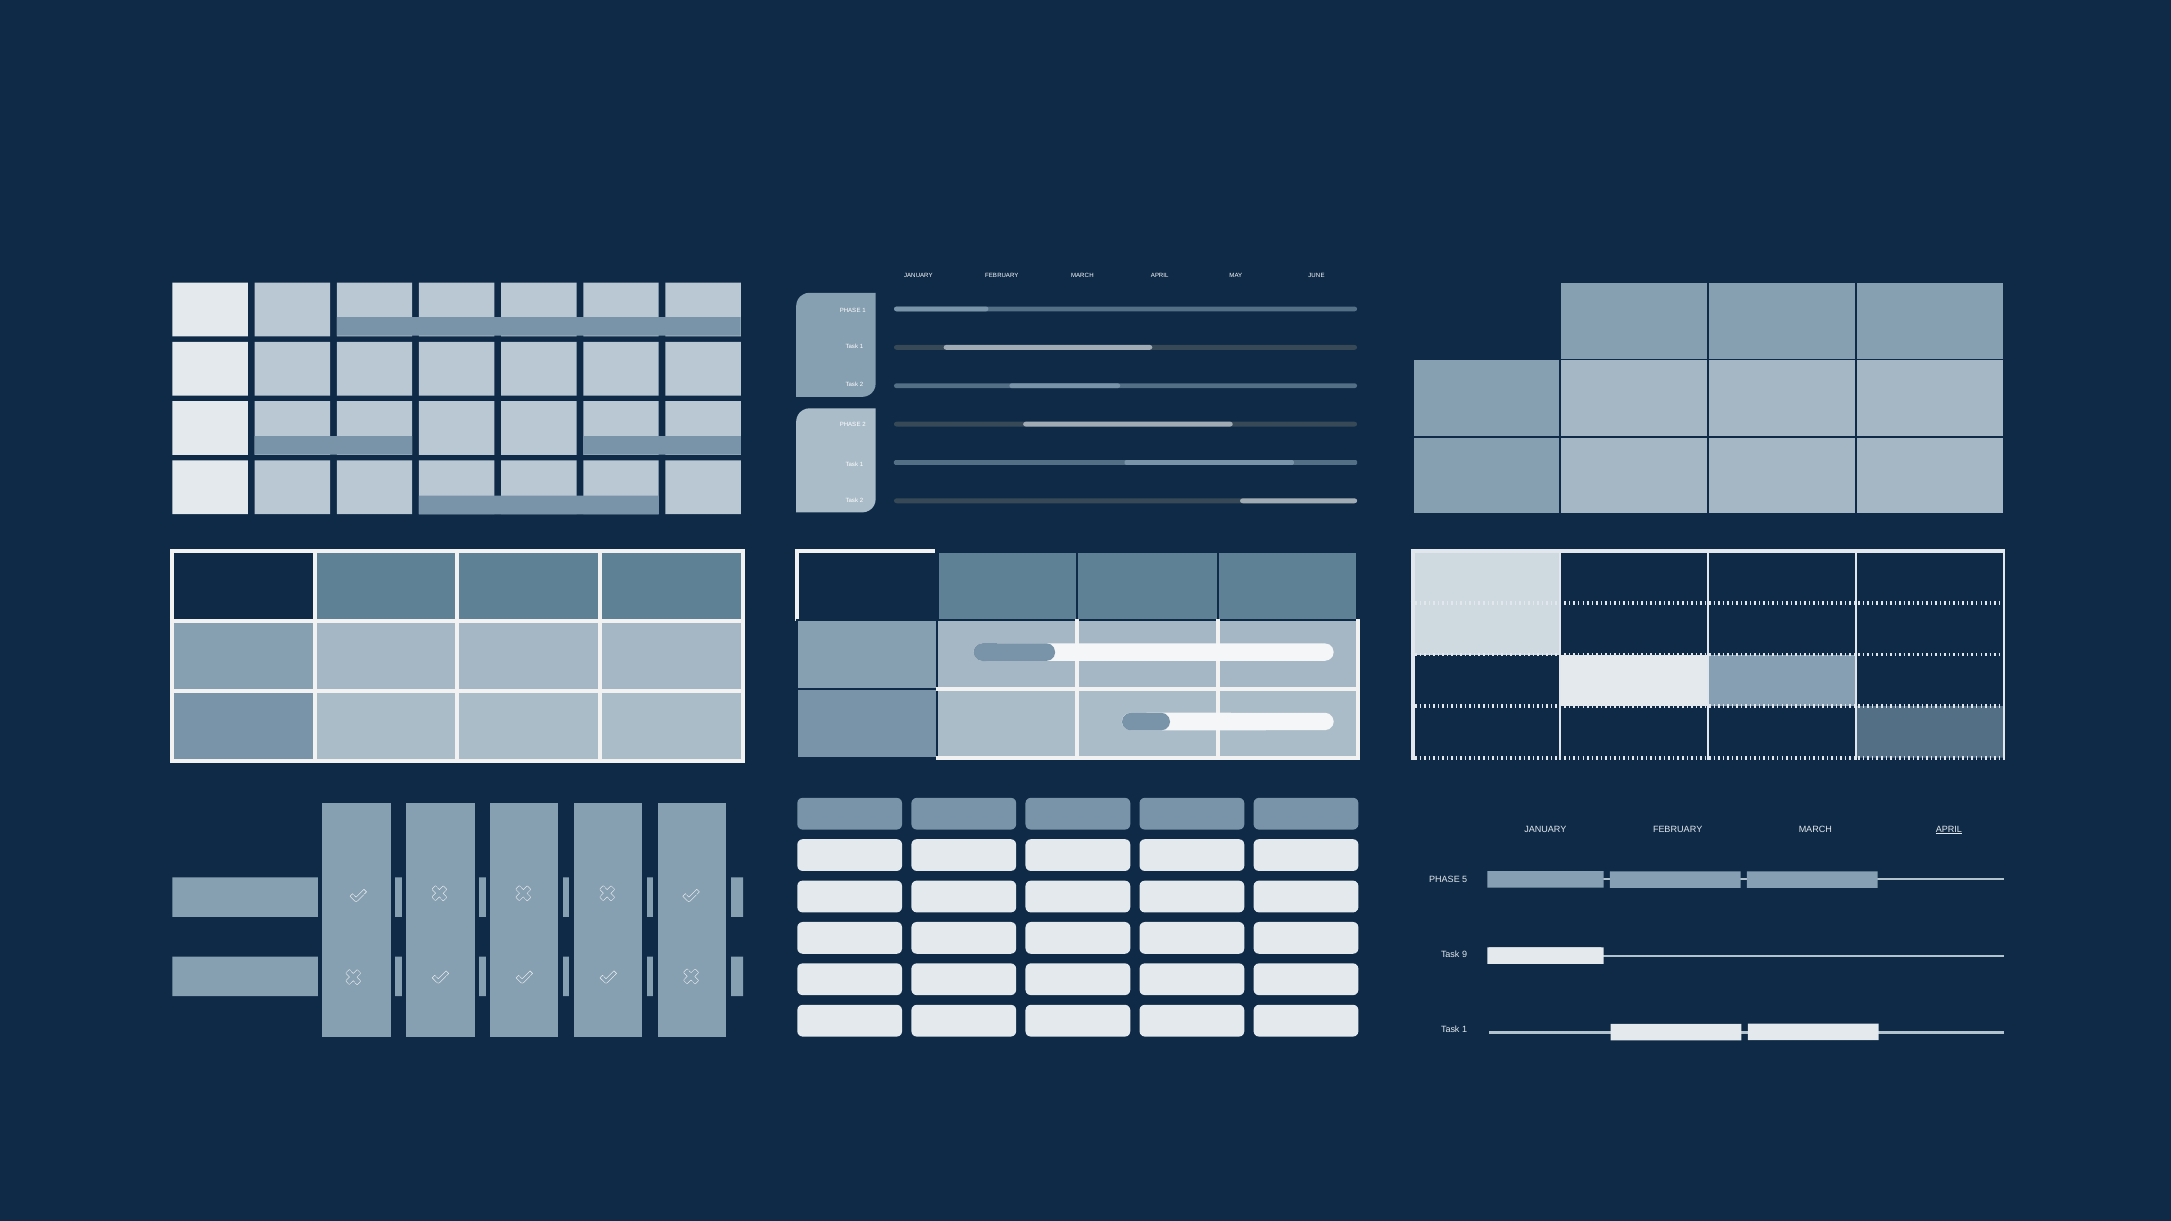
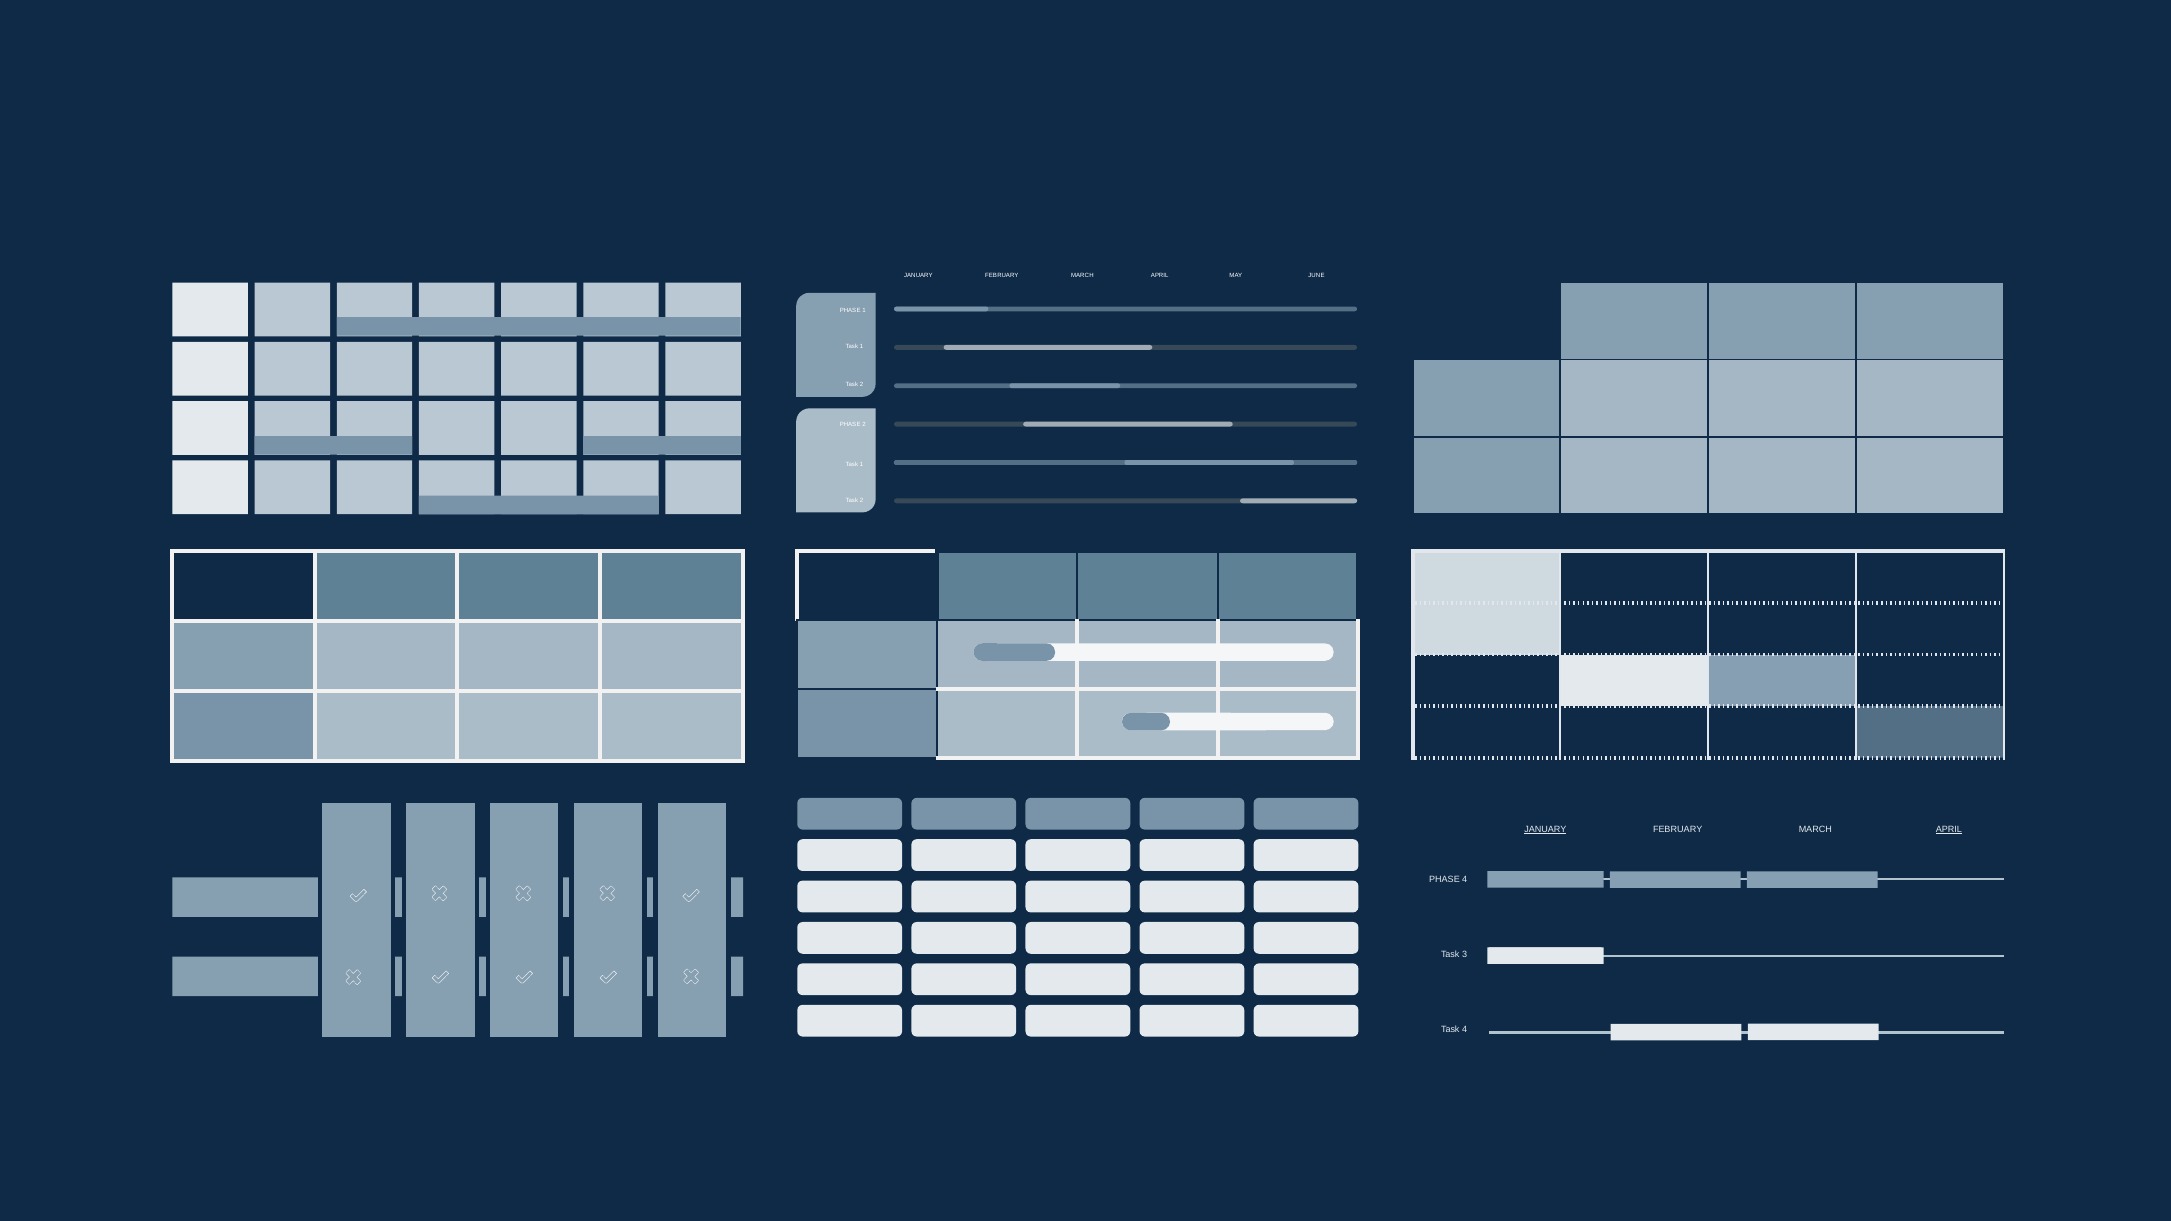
JANUARY underline: none -> present (1545, 830)
PHASE 5: 5 -> 4 (1465, 880)
9: 9 -> 3 (1465, 955)
1: 1 -> 4 (1465, 1030)
